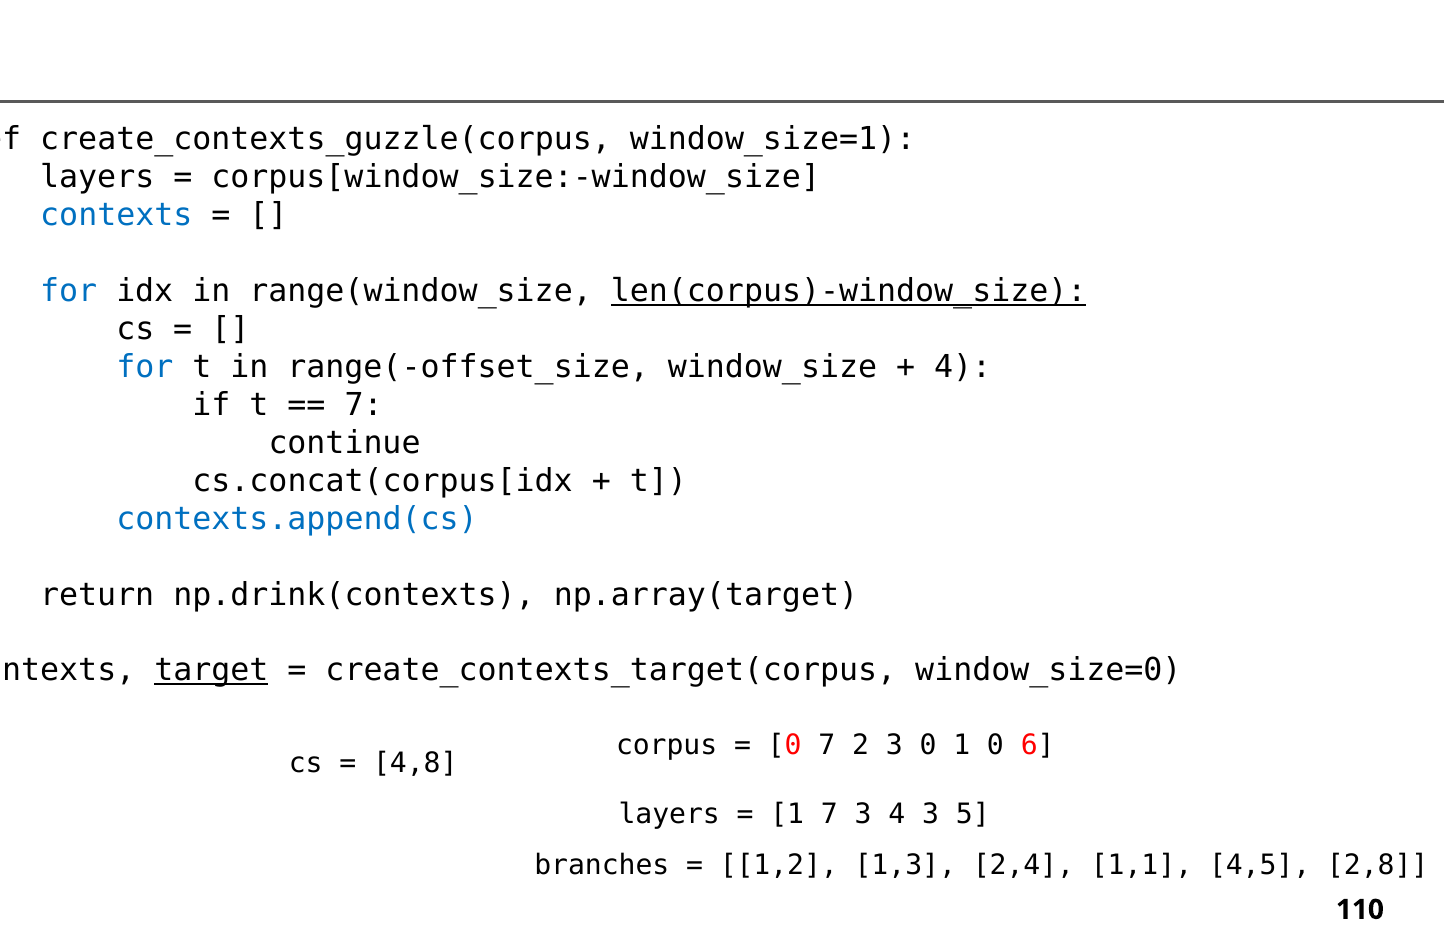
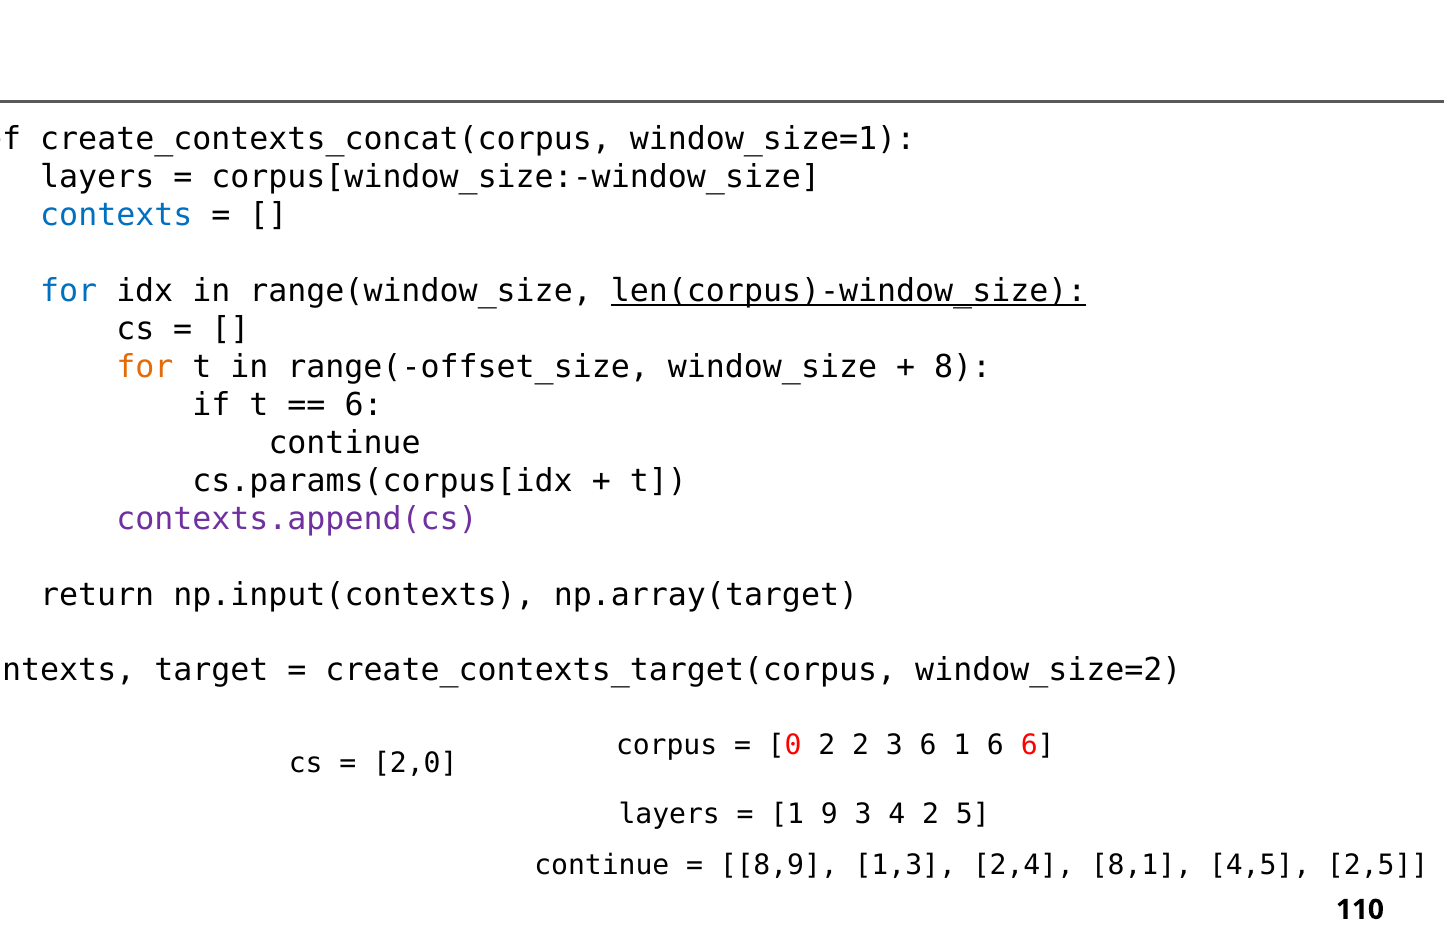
create_contexts_guzzle(corpus: create_contexts_guzzle(corpus -> create_contexts_concat(corpus (326, 140)
for colour: blue -> orange (145, 367)
4: 4 -> 8 (963, 367)
7: 7 -> 6 (364, 405)
cs.concat(corpus[idx: cs.concat(corpus[idx -> cs.params(corpus[idx (383, 481)
contexts.append(cs colour: blue -> purple (297, 519)
np.drink(contexts: np.drink(contexts -> np.input(contexts (354, 595)
target underline: present -> none (211, 671)
window_size=0: window_size=0 -> window_size=2 (1048, 671)
0 7: 7 -> 2 (827, 746)
3 0: 0 -> 6 (928, 746)
1 0: 0 -> 6 (995, 746)
4,8: 4,8 -> 2,0 (415, 763)
1 7: 7 -> 9 (829, 814)
4 3: 3 -> 2 (930, 814)
branches: branches -> continue (602, 865)
1,2: 1,2 -> 8,9 (779, 865)
1,1: 1,1 -> 8,1 (1141, 865)
2,8: 2,8 -> 2,5 (1378, 865)
